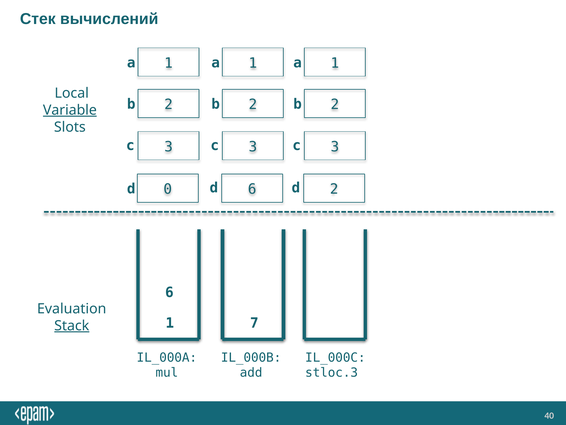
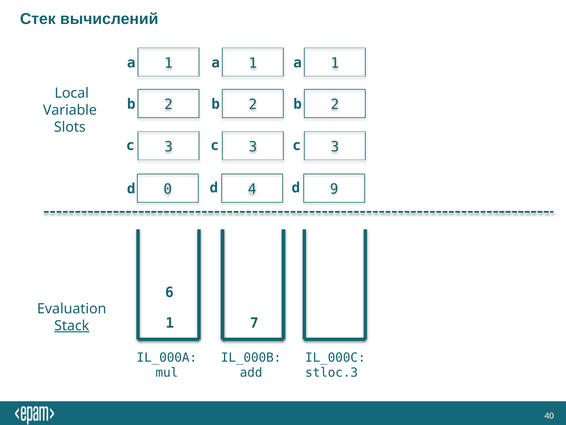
Variable underline: present -> none (70, 110)
d 2: 2 -> 9 (334, 189)
0 6: 6 -> 4 (252, 189)
